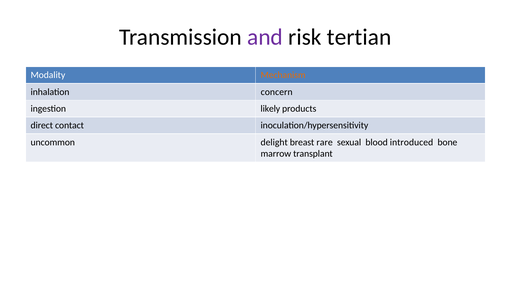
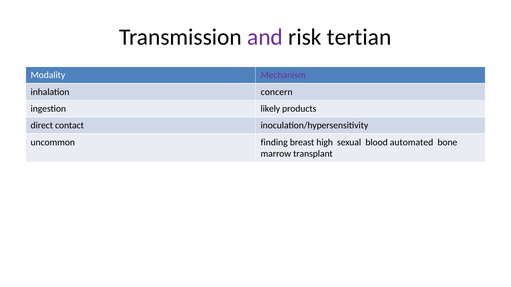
Mechanism colour: orange -> purple (283, 75)
delight: delight -> finding (274, 142)
rare: rare -> high (325, 142)
introduced: introduced -> automated (412, 142)
